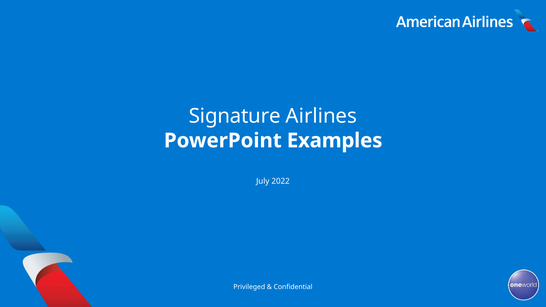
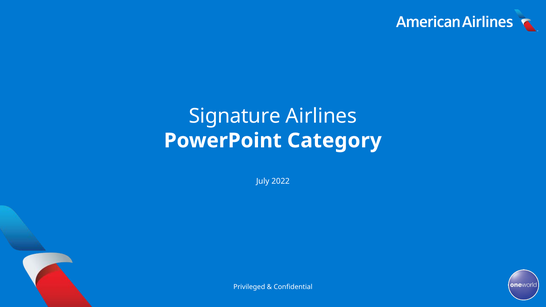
Examples: Examples -> Category (334, 141)
